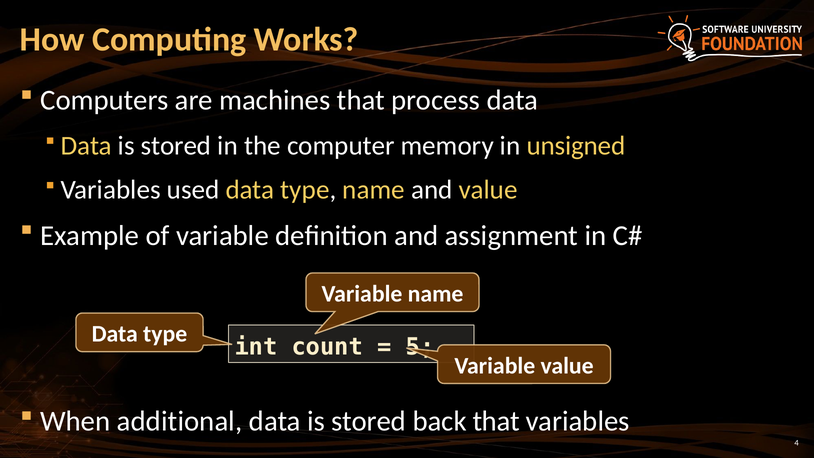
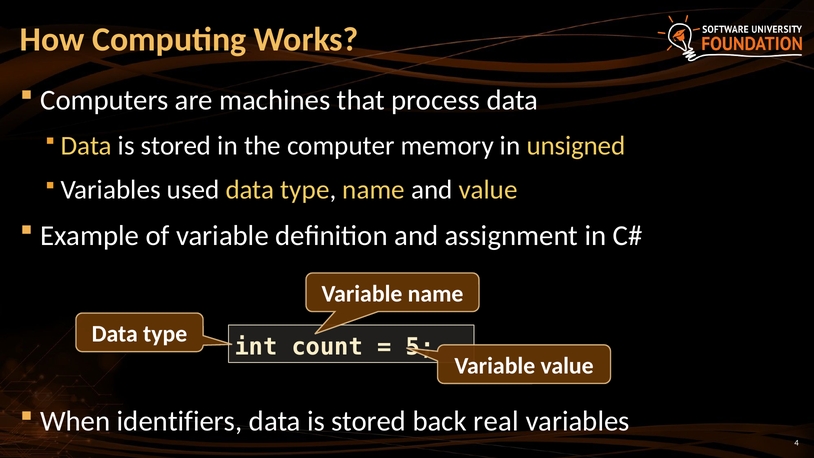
additional: additional -> identifiers (180, 421)
back that: that -> real (496, 421)
